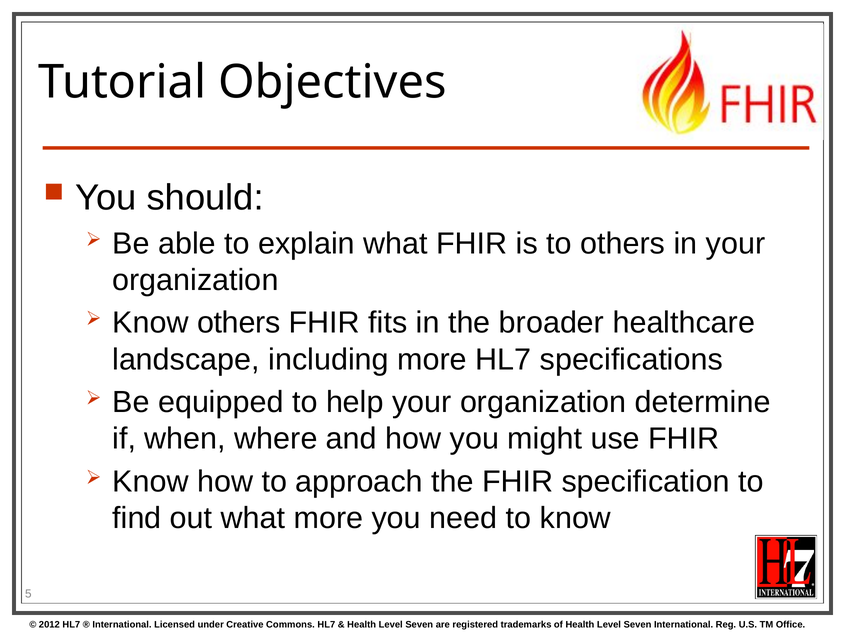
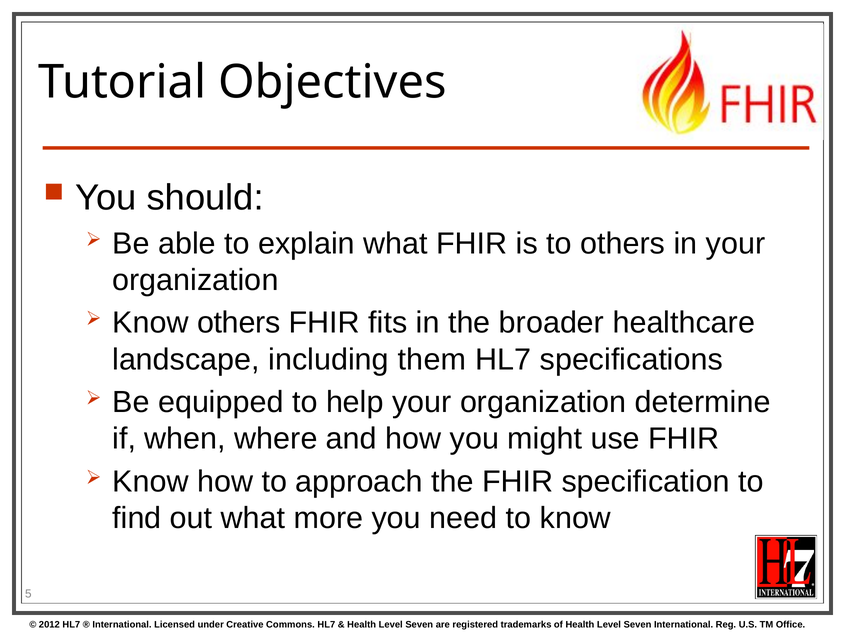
including more: more -> them (432, 359)
